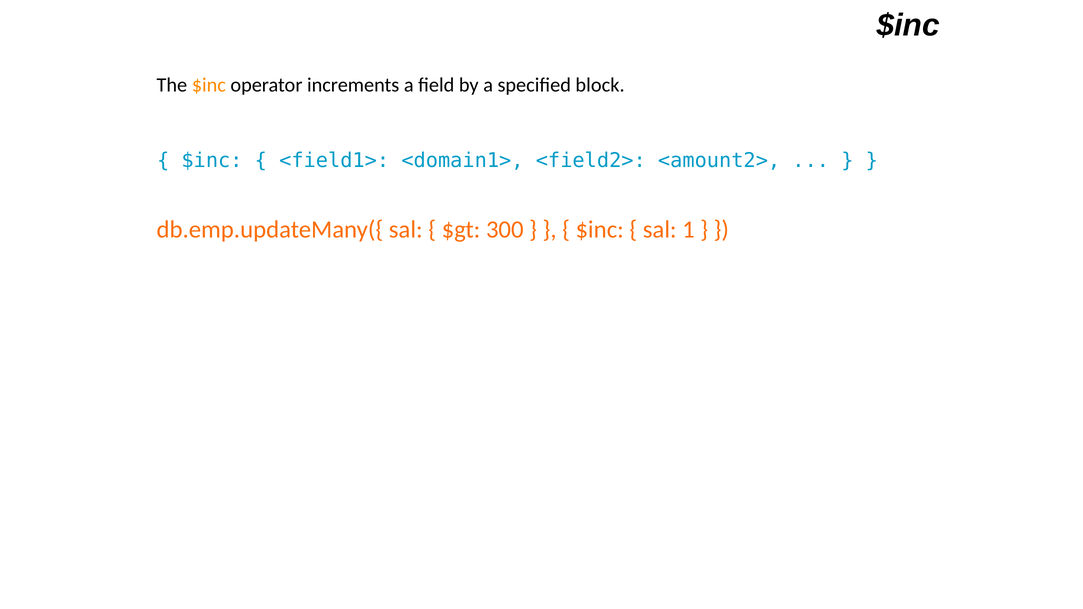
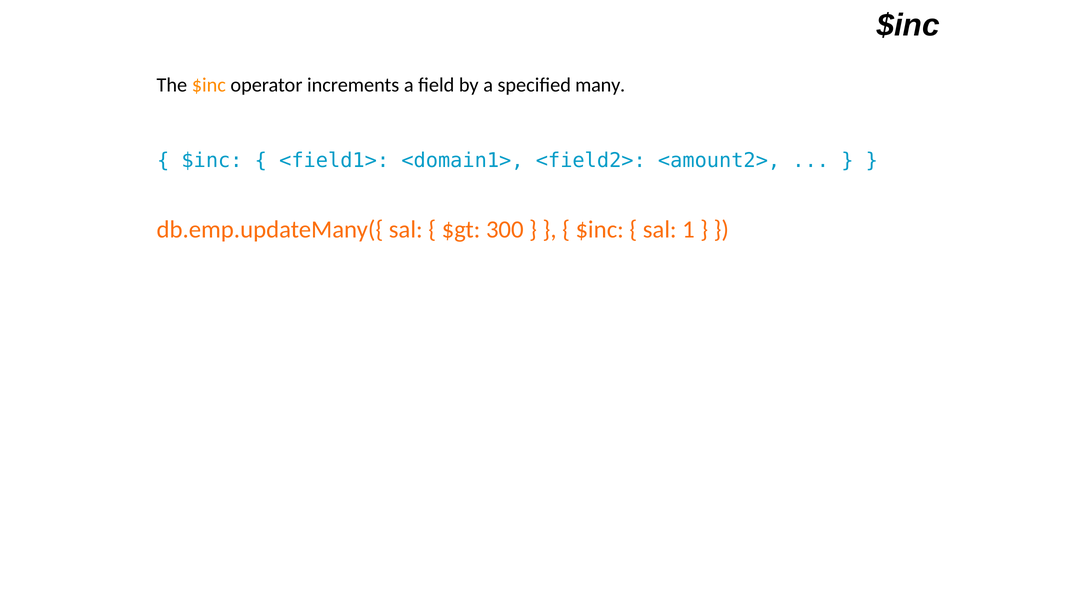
block: block -> many (600, 85)
